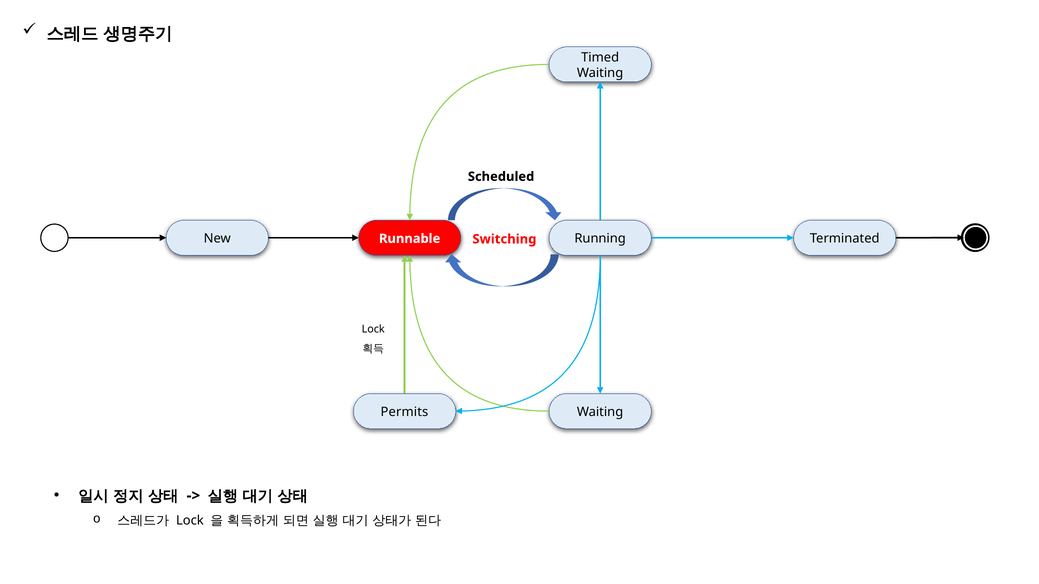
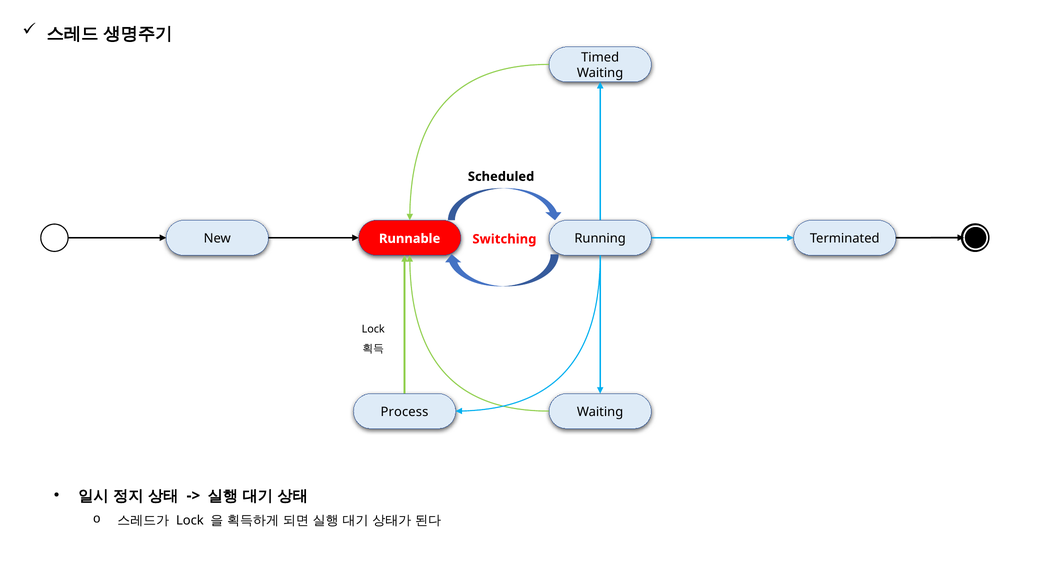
Permits: Permits -> Process (404, 412)
